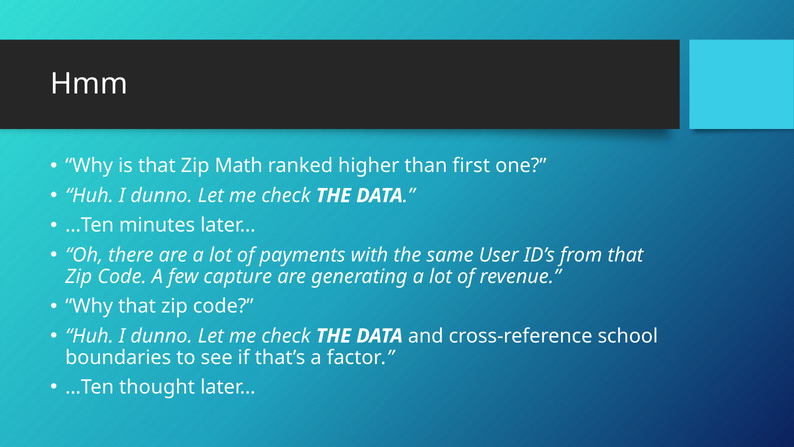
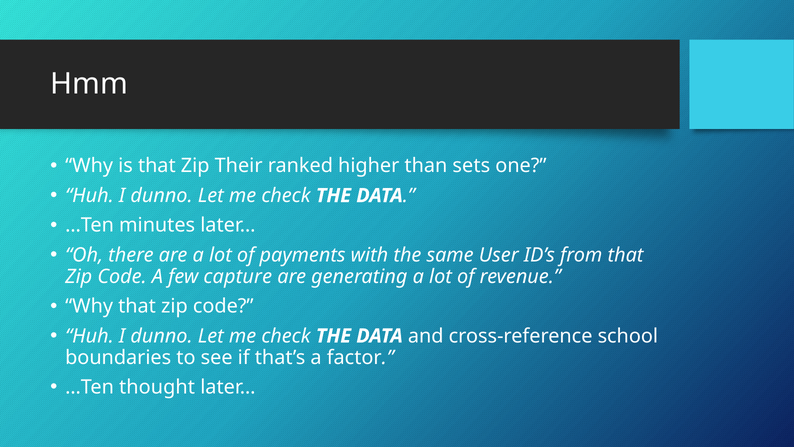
Math: Math -> Their (239, 166)
first: first -> sets (471, 166)
